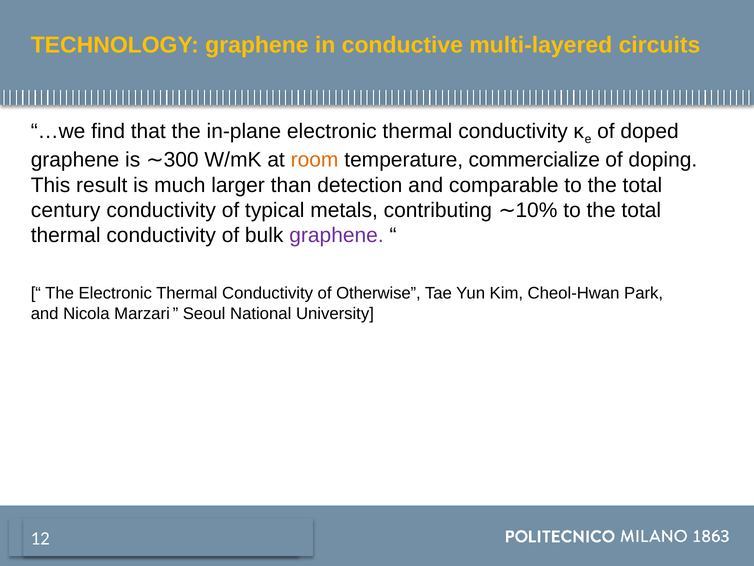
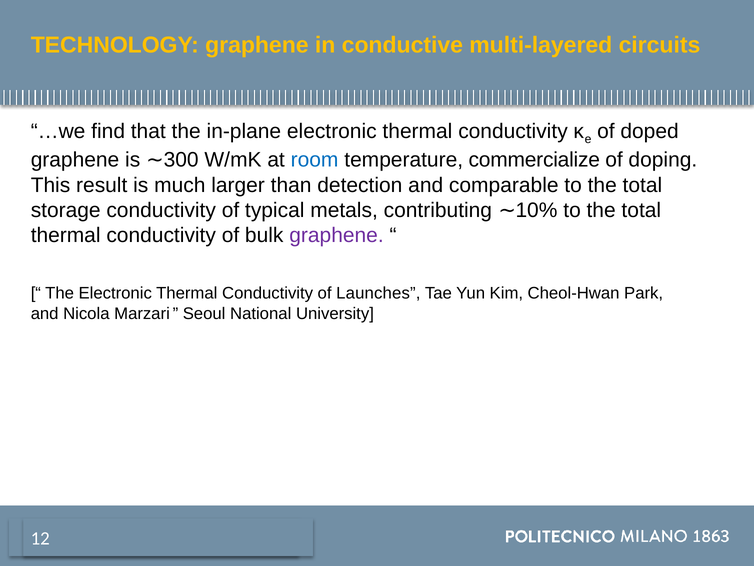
room colour: orange -> blue (315, 160)
century: century -> storage (66, 210)
Otherwise: Otherwise -> Launches (378, 293)
